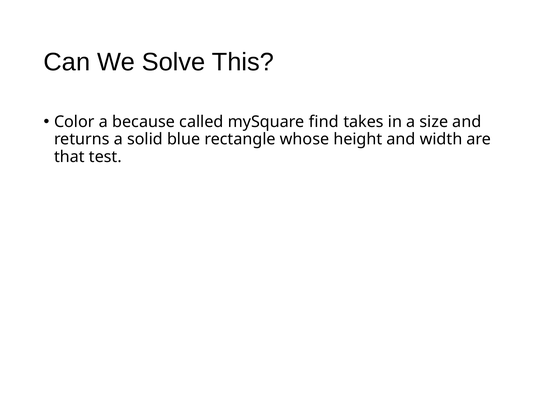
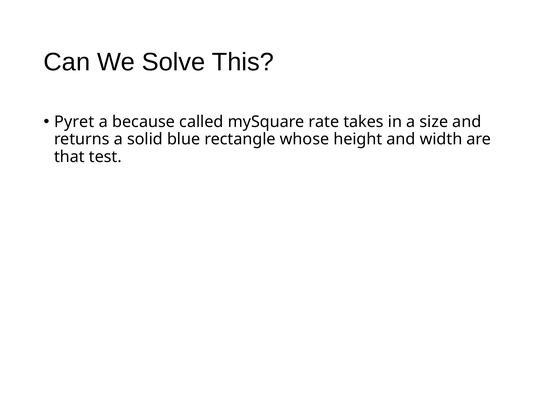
Color: Color -> Pyret (74, 122)
find: find -> rate (324, 122)
